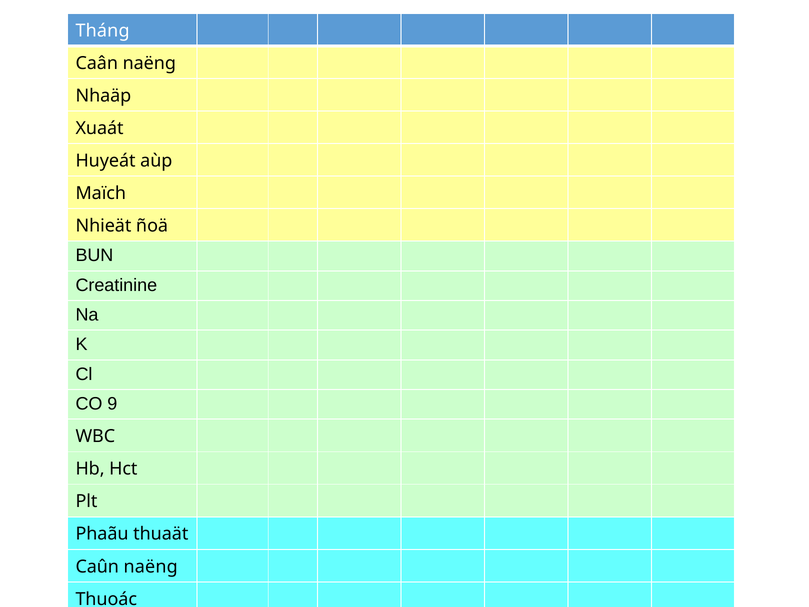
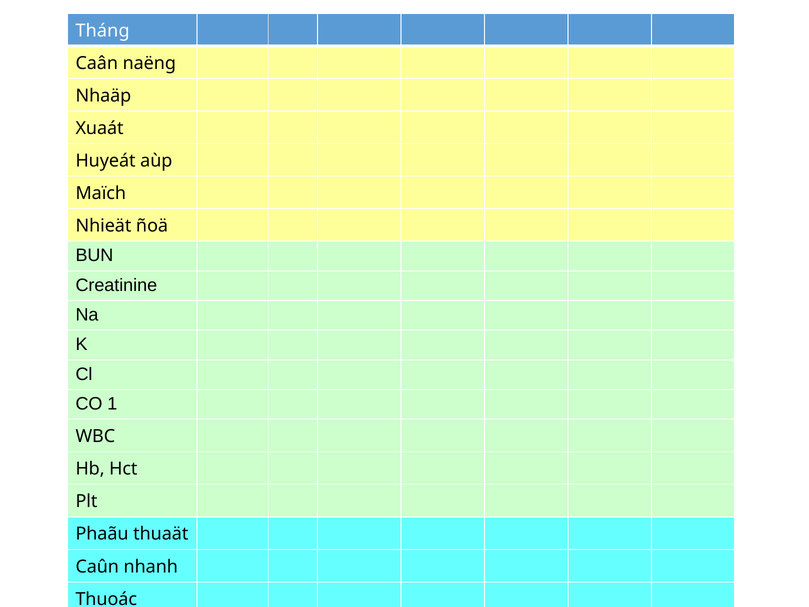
9: 9 -> 1 (112, 404)
Caûn naëng: naëng -> nhanh (151, 566)
